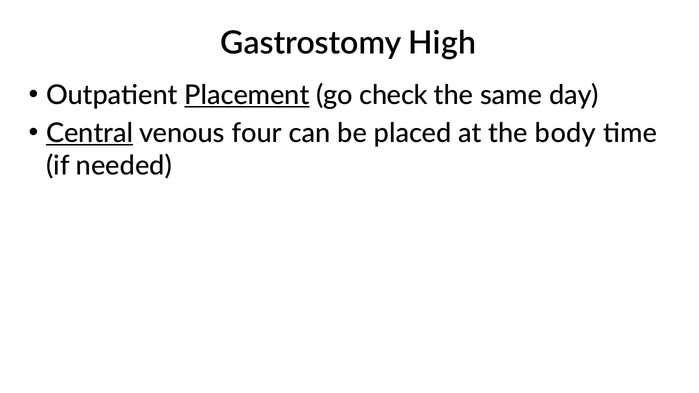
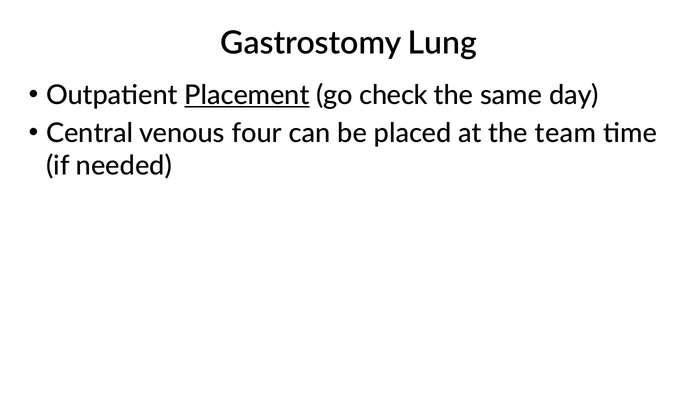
High: High -> Lung (442, 43)
Central underline: present -> none (90, 133)
body: body -> team (565, 133)
